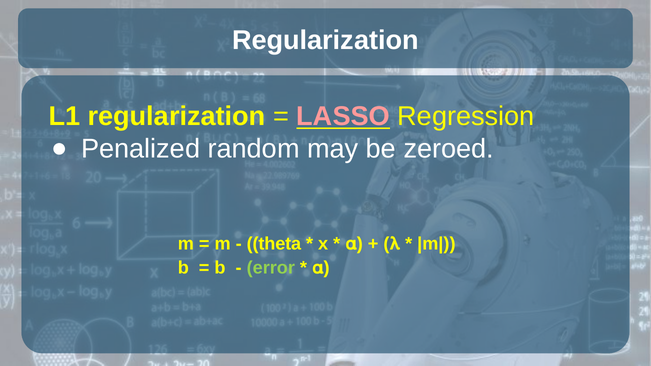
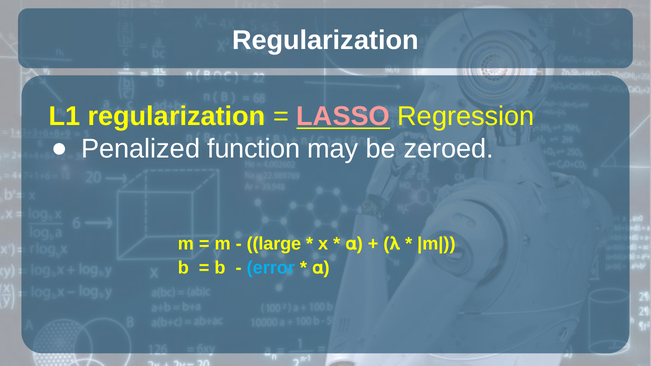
random: random -> function (254, 149)
theta: theta -> large (274, 244)
error colour: light green -> light blue (271, 268)
